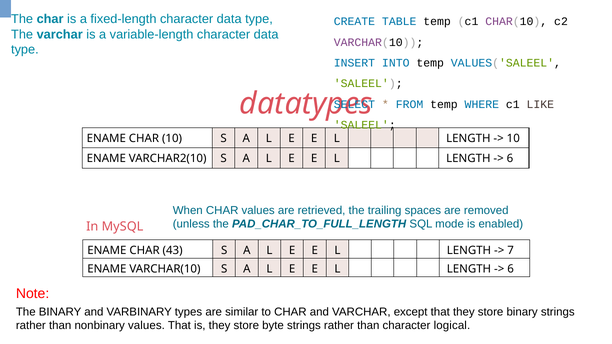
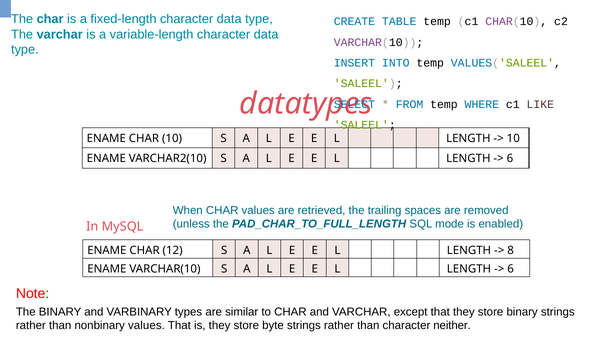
43: 43 -> 12 (173, 251)
7: 7 -> 8 (511, 251)
logical: logical -> neither (452, 326)
